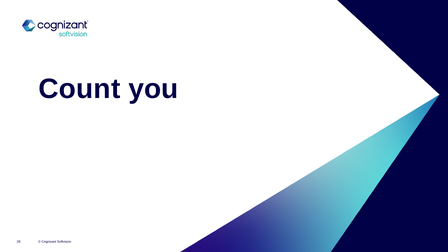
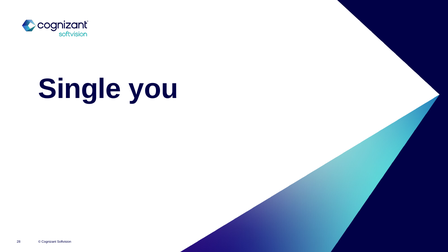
Count: Count -> Single (80, 89)
